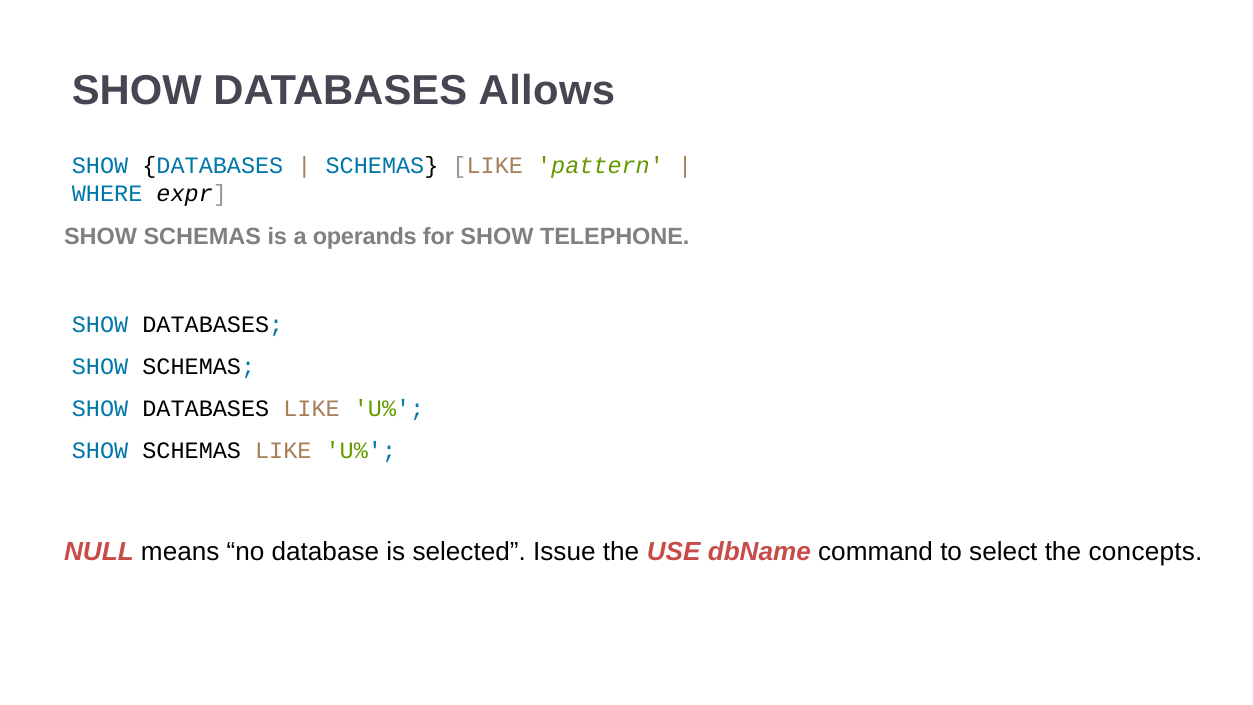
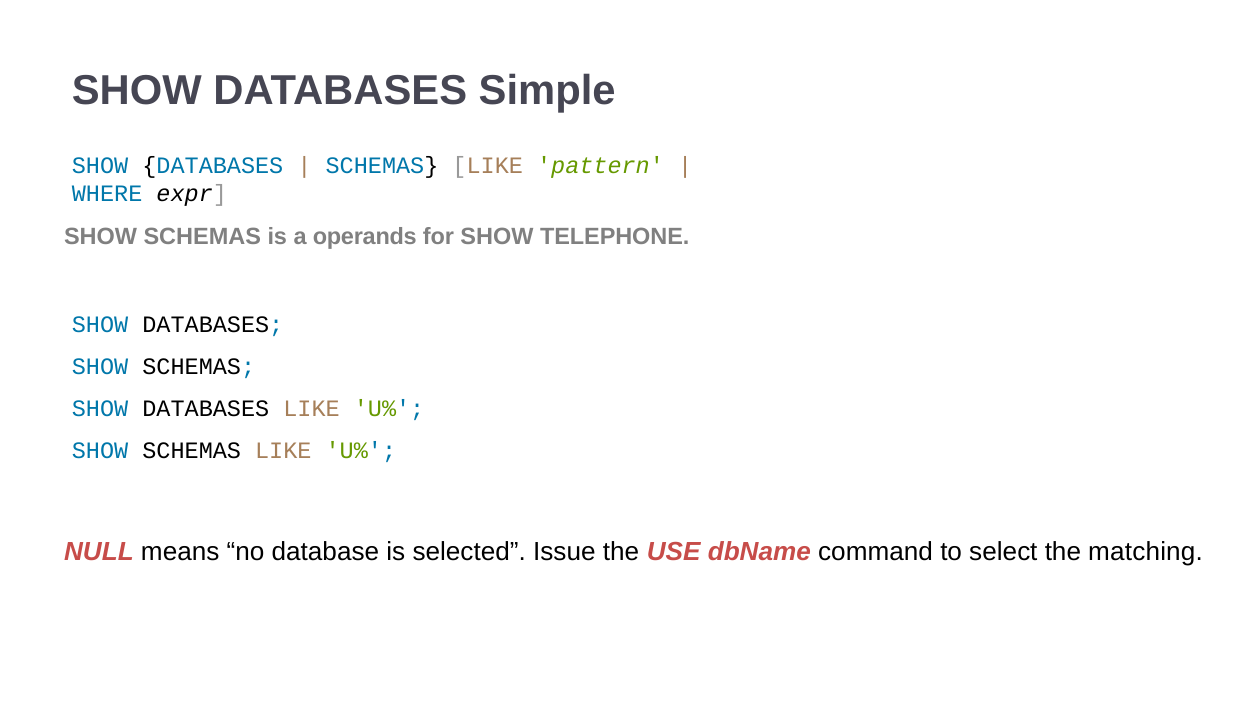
Allows: Allows -> Simple (547, 91)
concepts: concepts -> matching (1146, 552)
